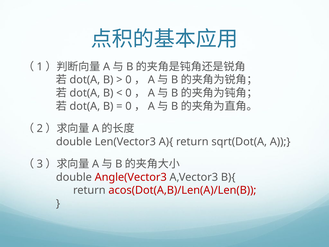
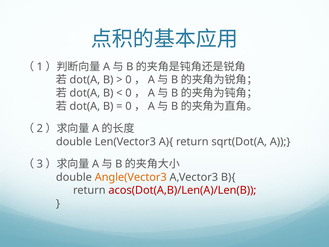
Angle(Vector3 colour: red -> orange (131, 177)
